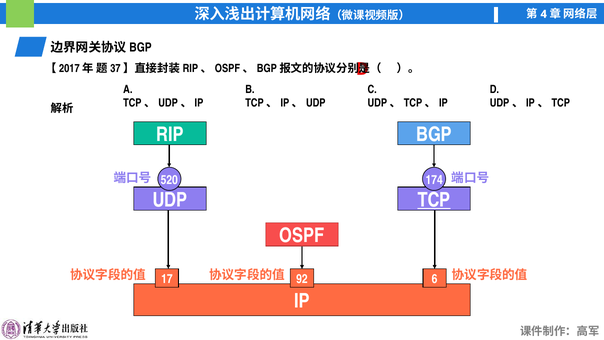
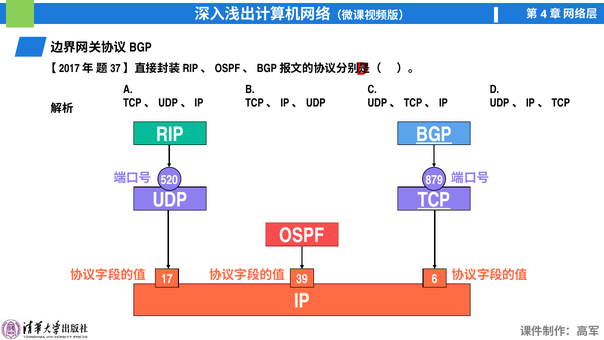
BGP underline: none -> present (434, 135)
174: 174 -> 879 (434, 180)
92: 92 -> 39 (302, 279)
